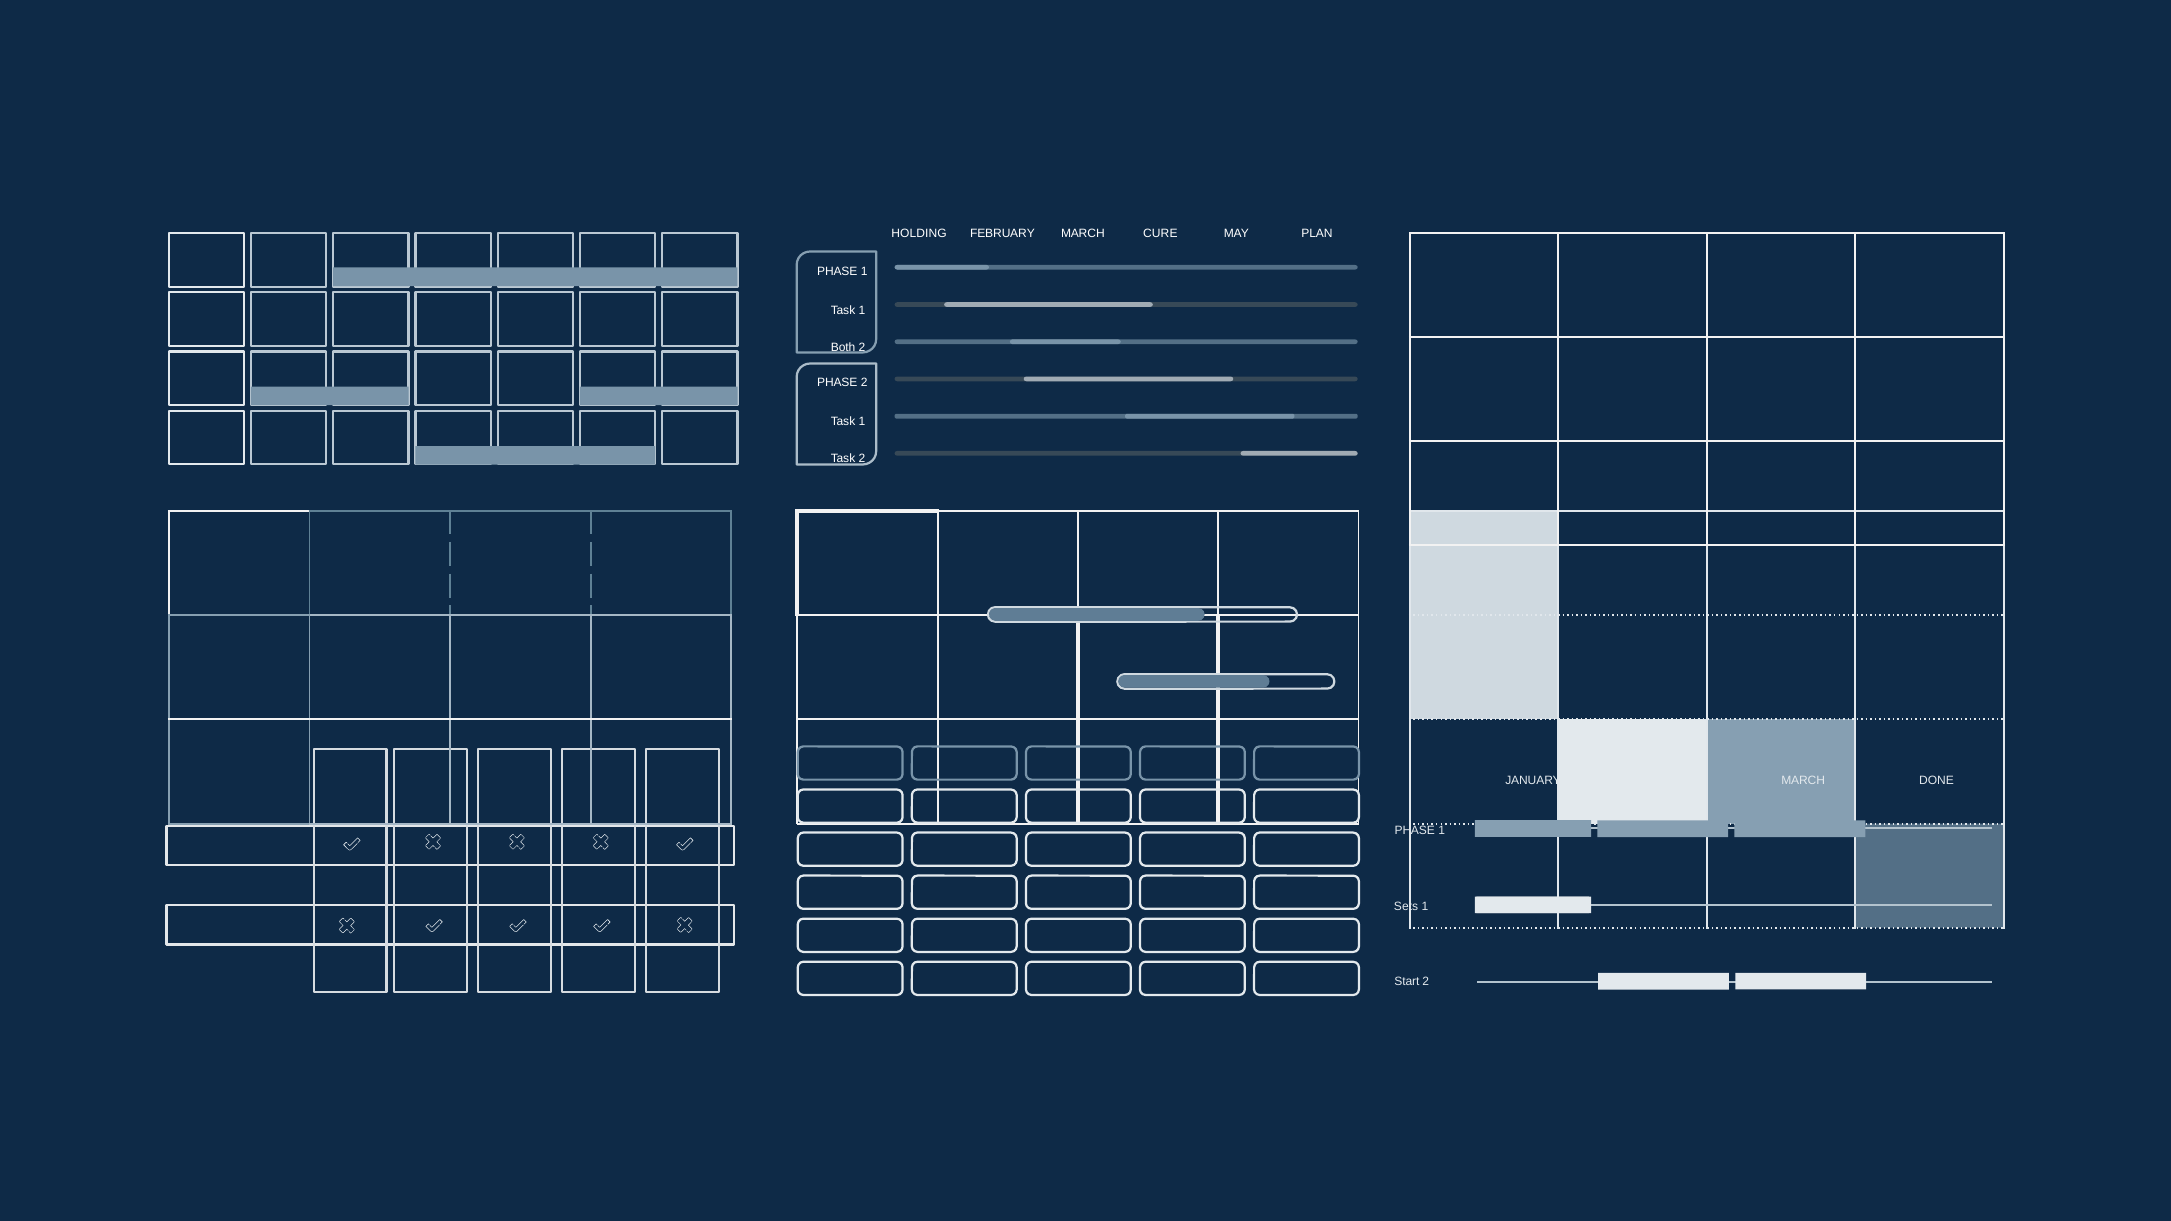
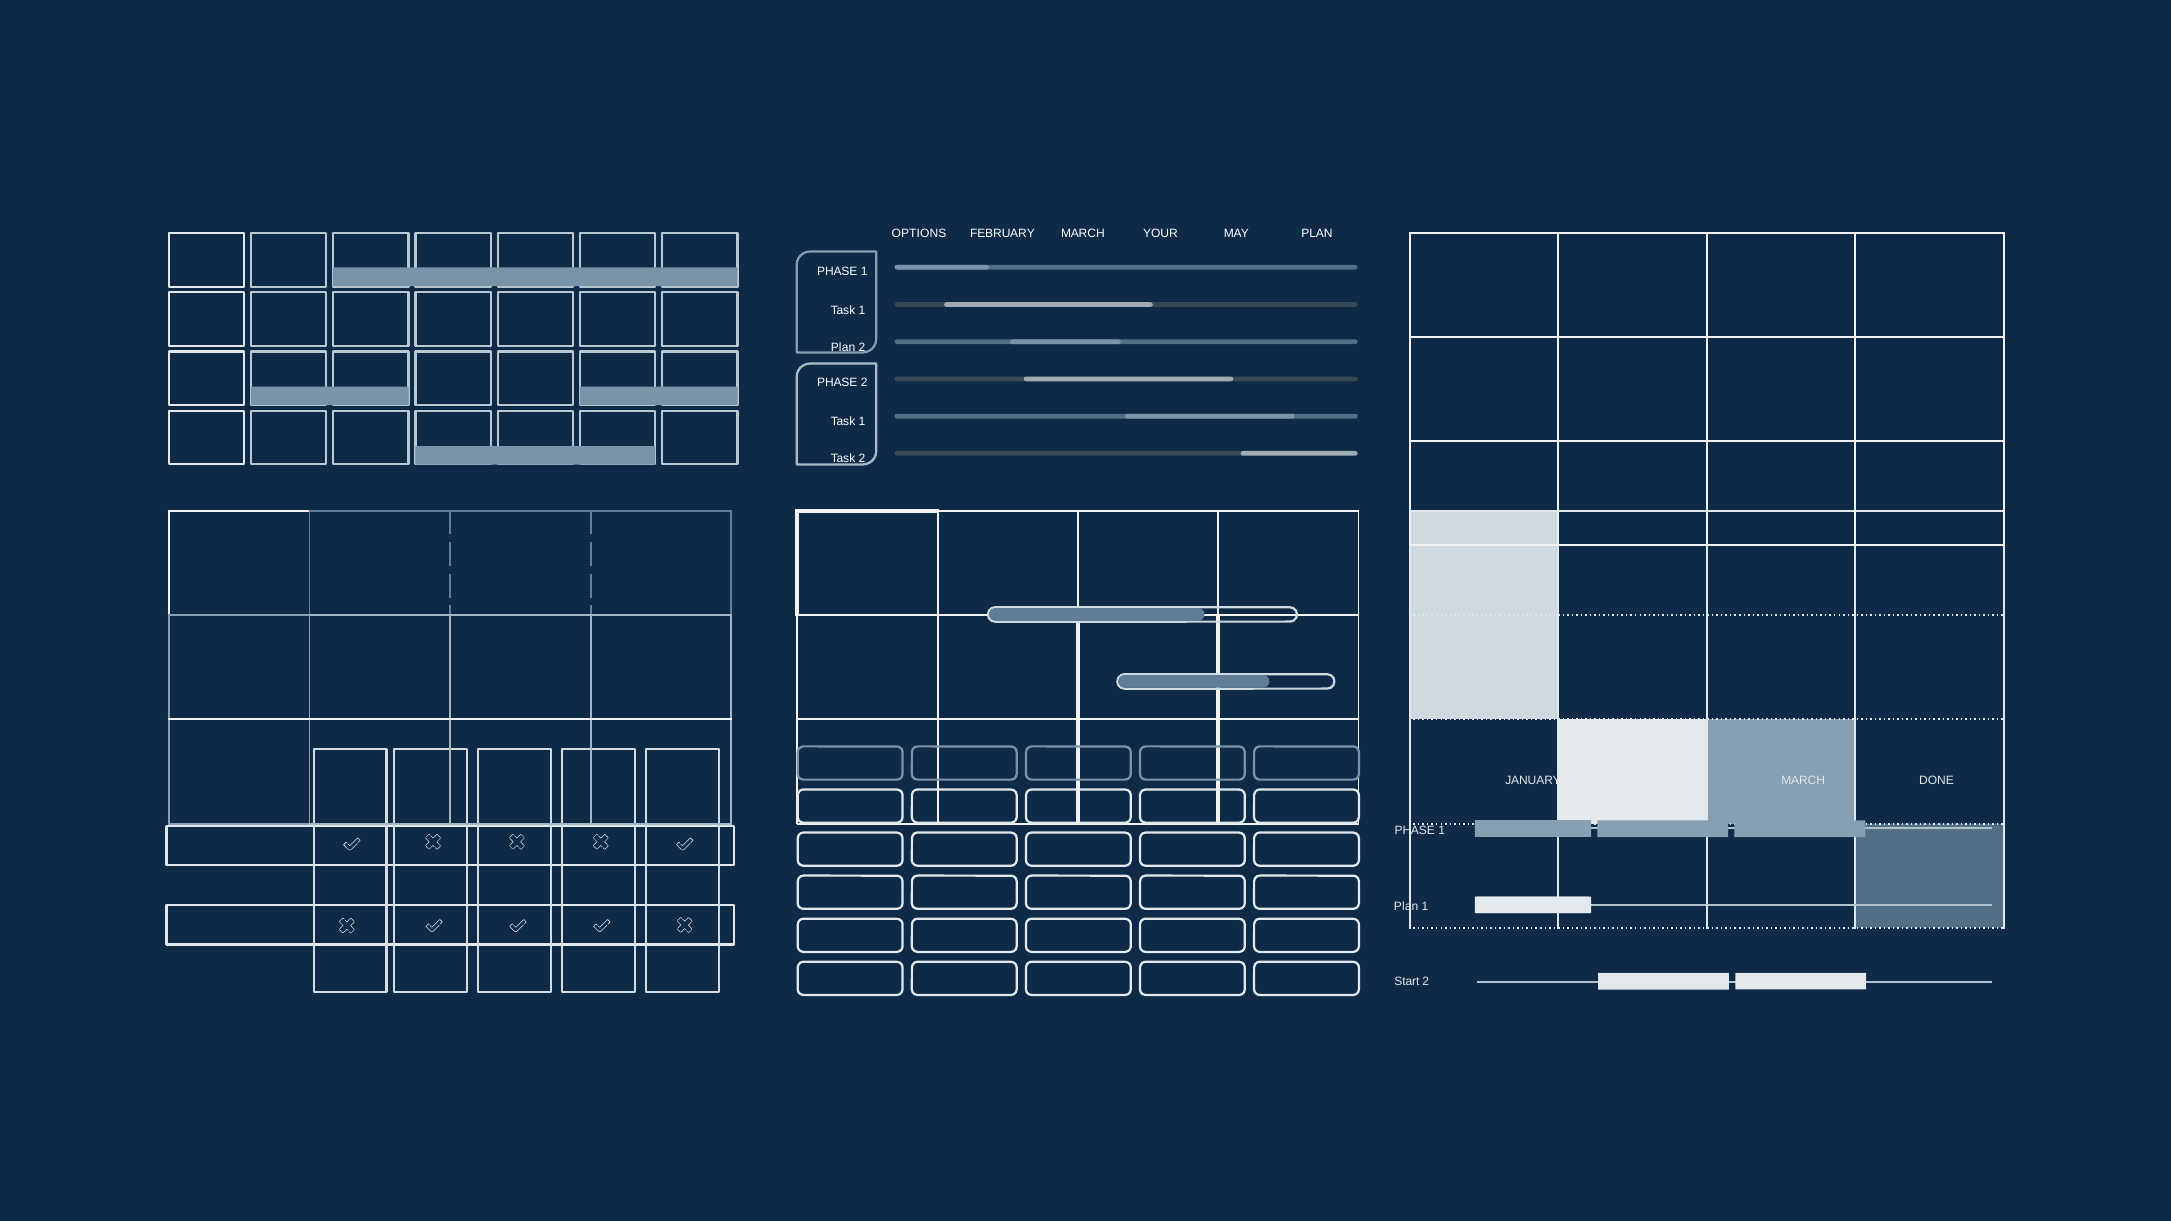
HOLDING: HOLDING -> OPTIONS (919, 234)
CURE: CURE -> YOUR (1160, 234)
Both: Both -> Plan (843, 347)
Sets: Sets -> Plan (1406, 907)
